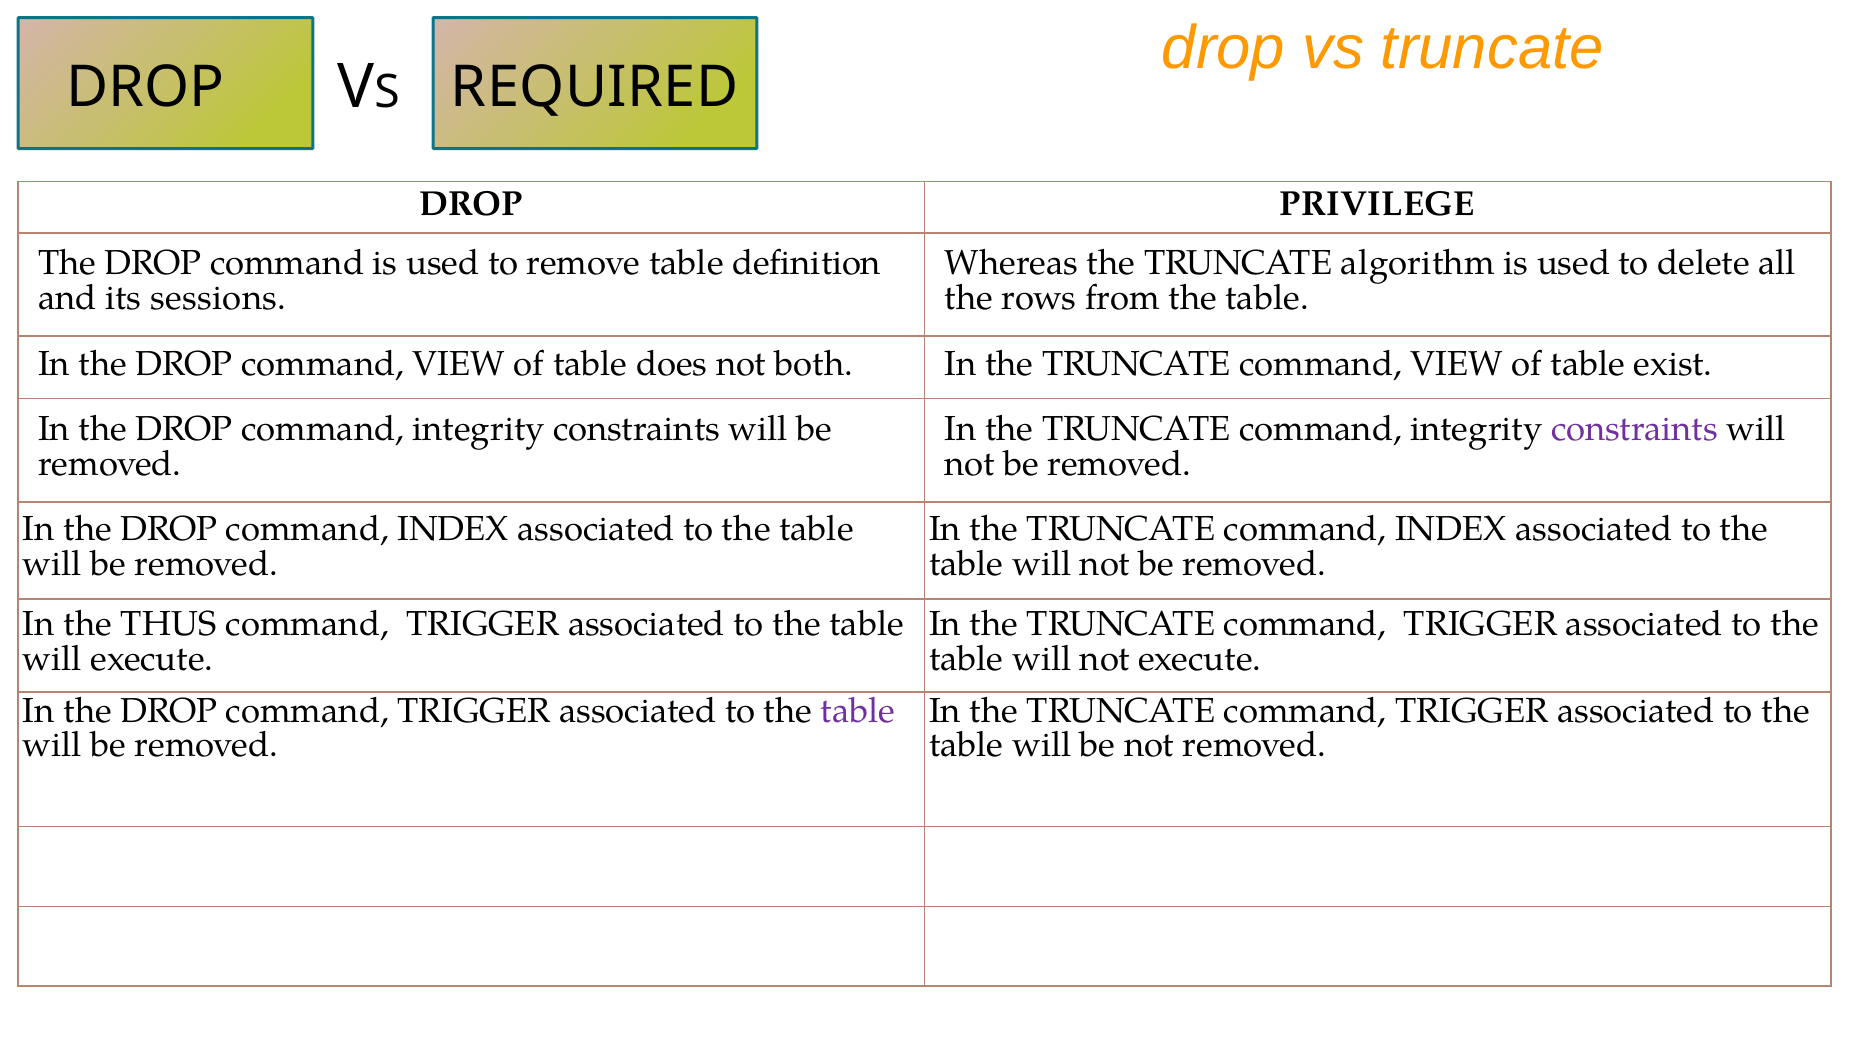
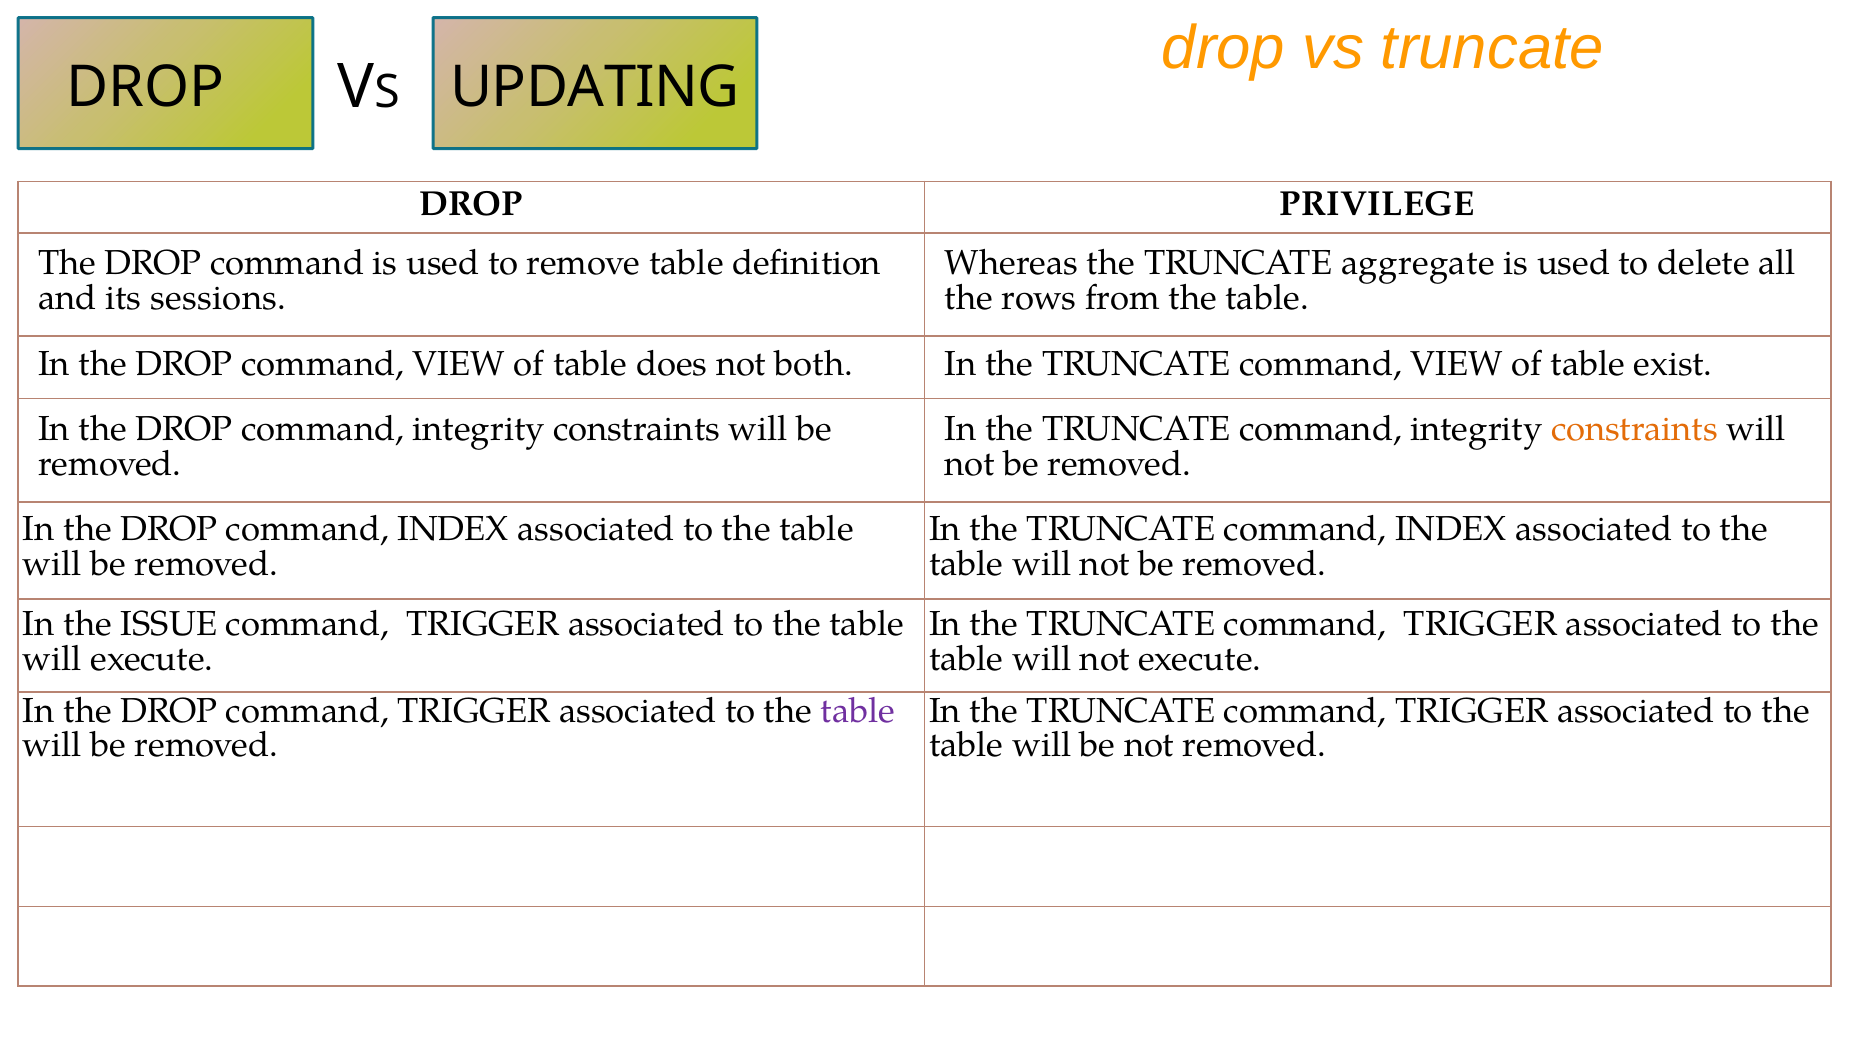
REQUIRED: REQUIRED -> UPDATING (595, 88)
algorithm: algorithm -> aggregate (1418, 263)
constraints colour: purple -> orange (1634, 429)
THUS: THUS -> ISSUE (169, 624)
